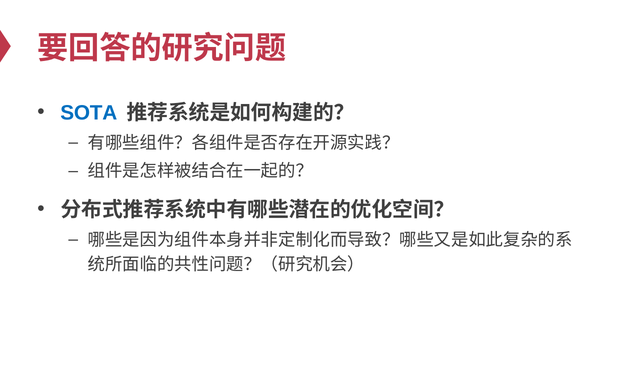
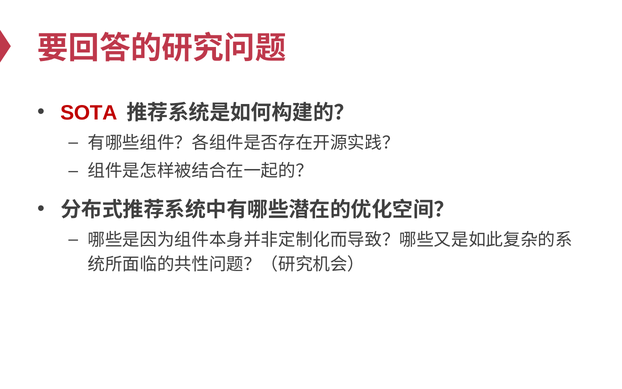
SOTA colour: blue -> red (89, 113)
